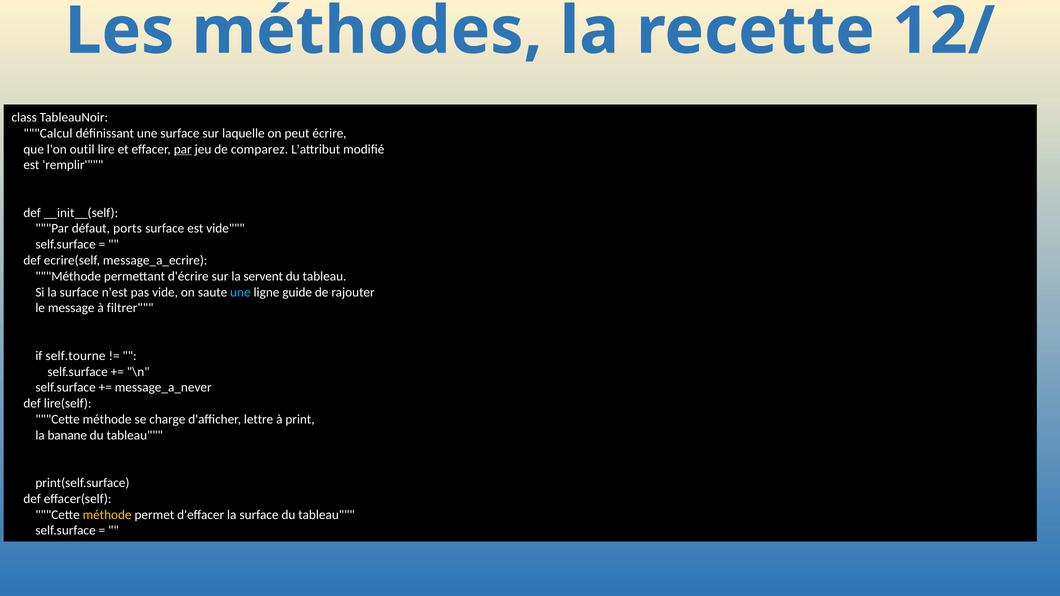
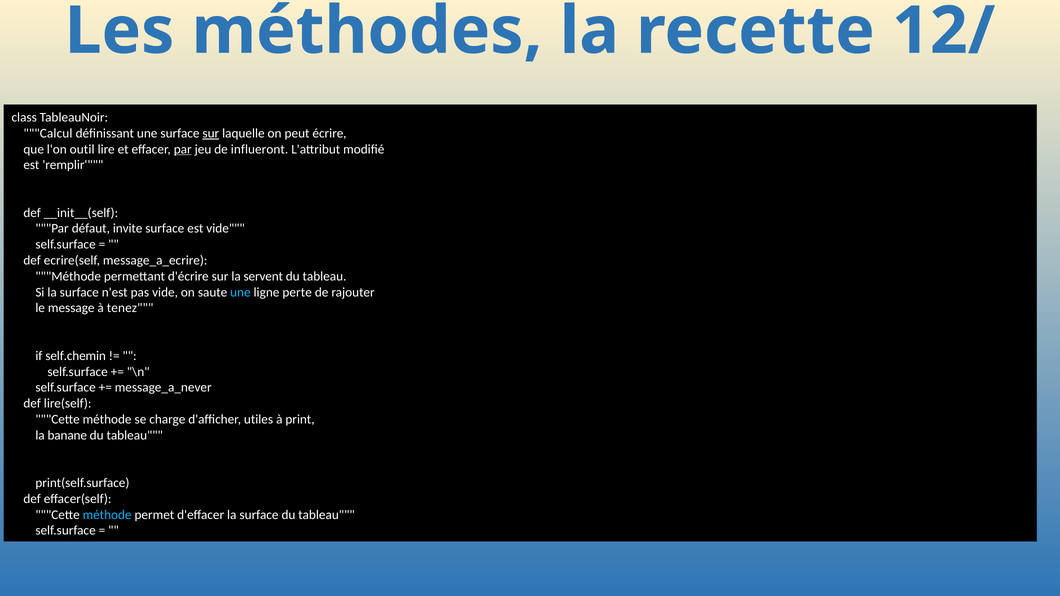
sur underline: none -> present (211, 133)
comparez: comparez -> influeront (260, 149)
ports: ports -> invite (128, 229)
guide: guide -> perte (297, 292)
filtrer: filtrer -> tenez (130, 308)
self.tourne: self.tourne -> self.chemin (76, 356)
lettre: lettre -> utiles (259, 420)
méthode colour: yellow -> light blue (107, 515)
